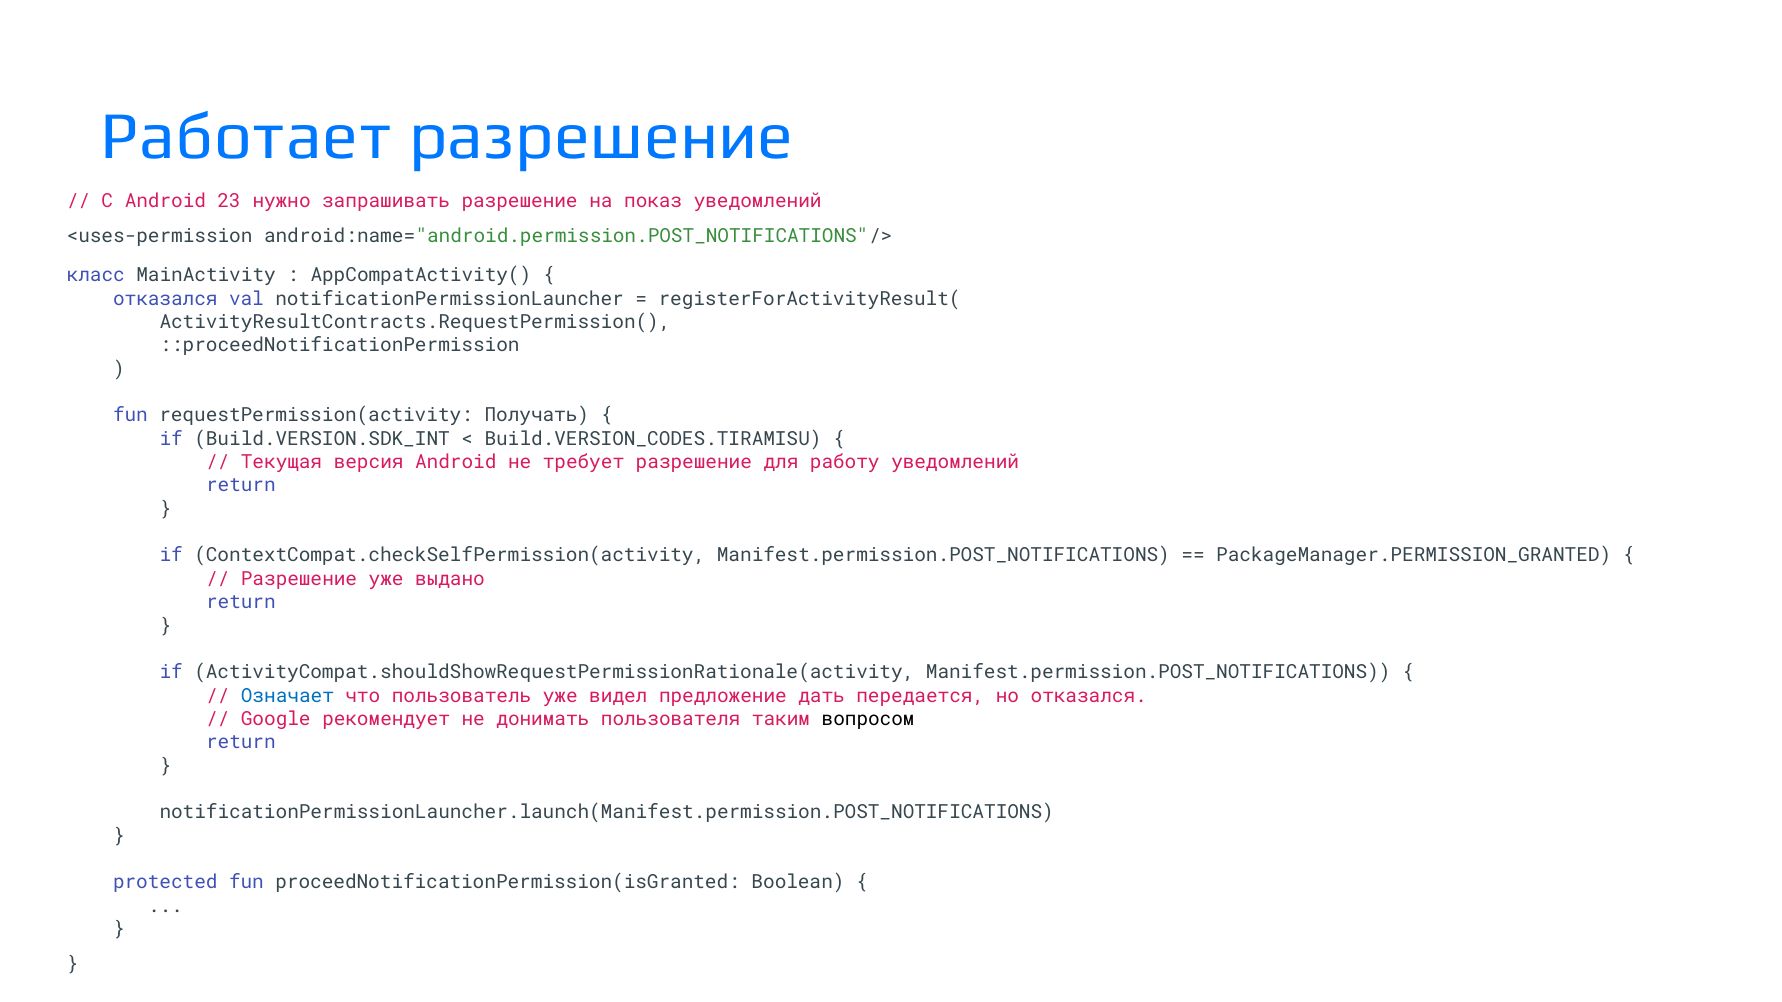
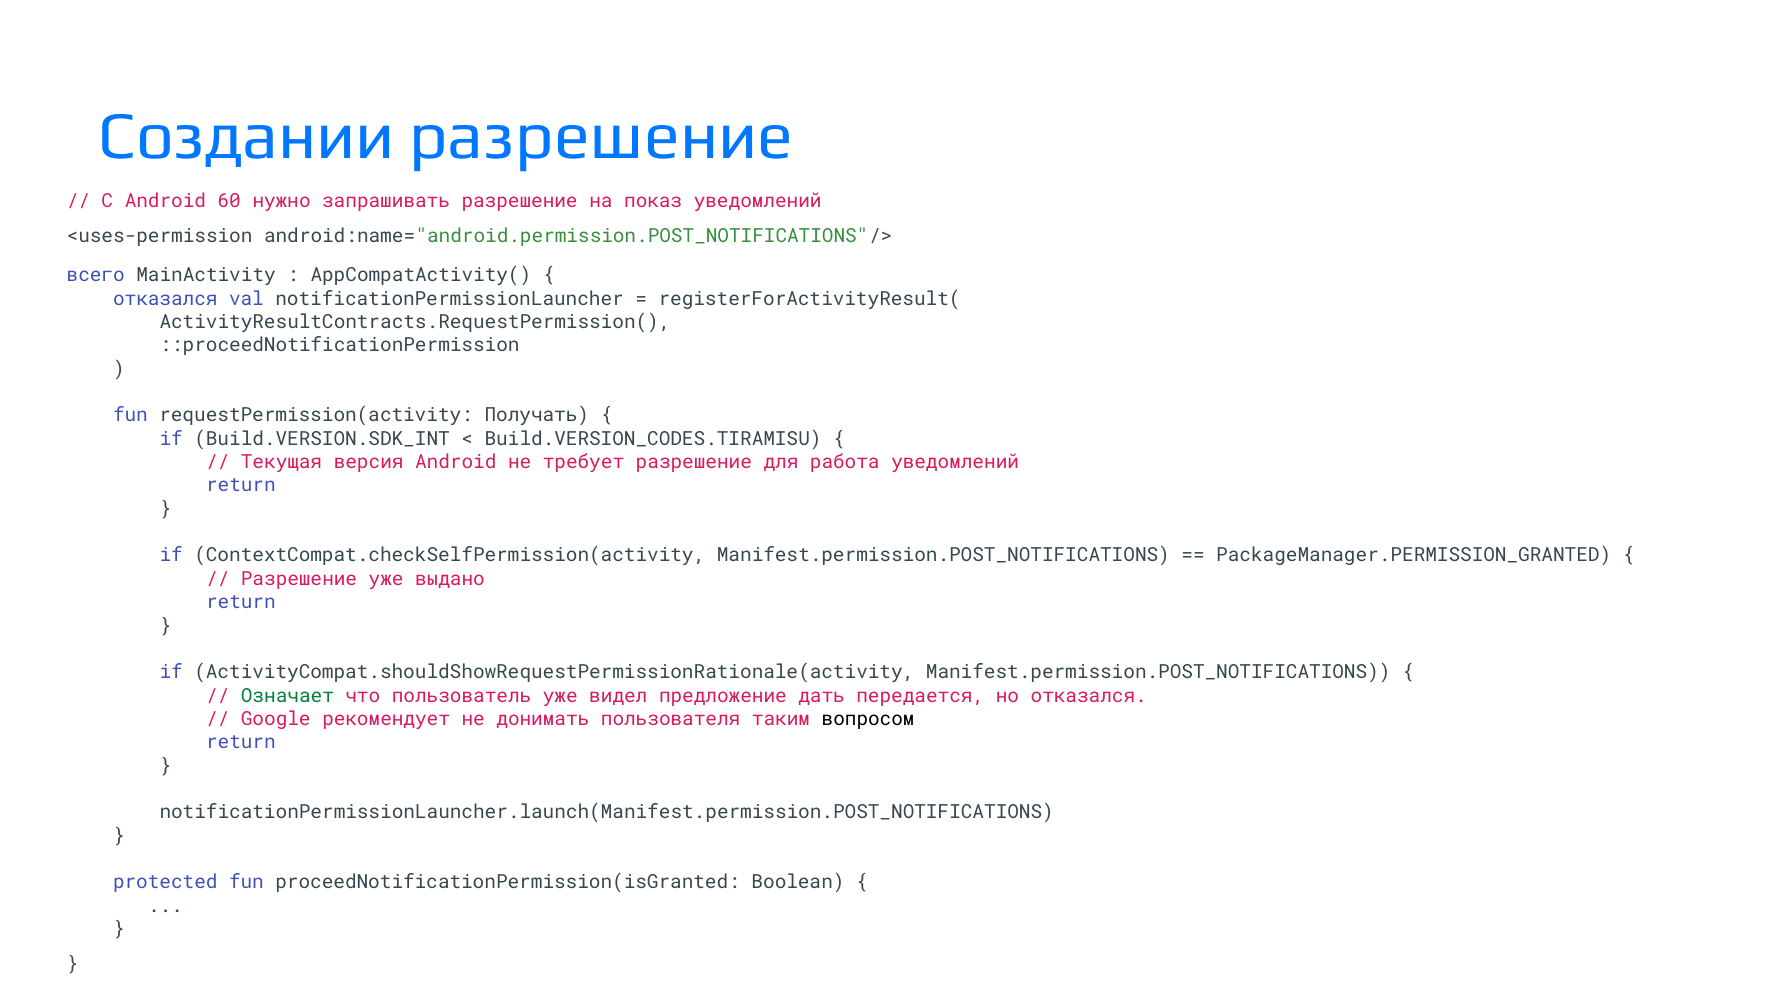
Работает: Работает -> Создании (247, 137)
23: 23 -> 60 (229, 201)
класс: класс -> всего (96, 275)
работу: работу -> работа (845, 462)
Означает colour: blue -> green (287, 696)
